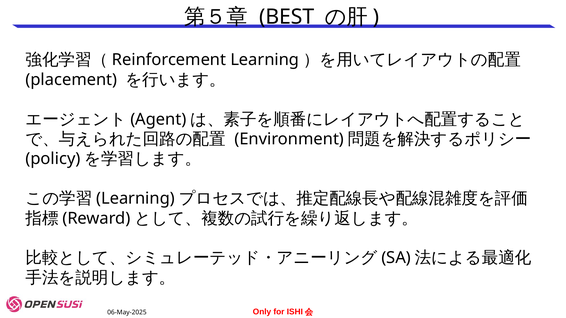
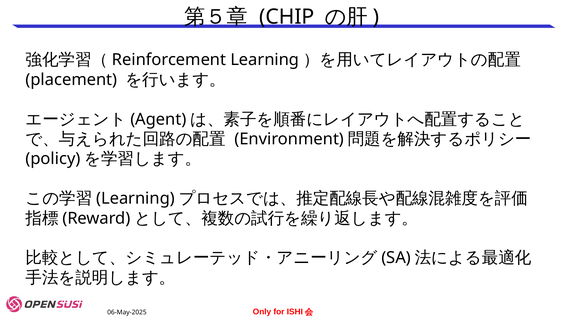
BEST: BEST -> CHIP (287, 17)
